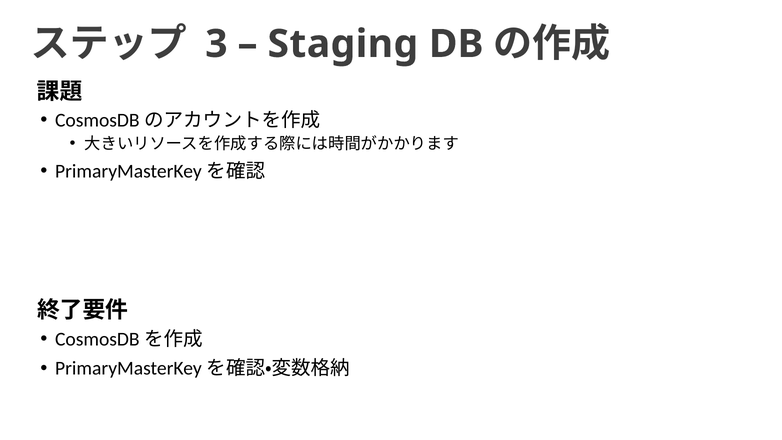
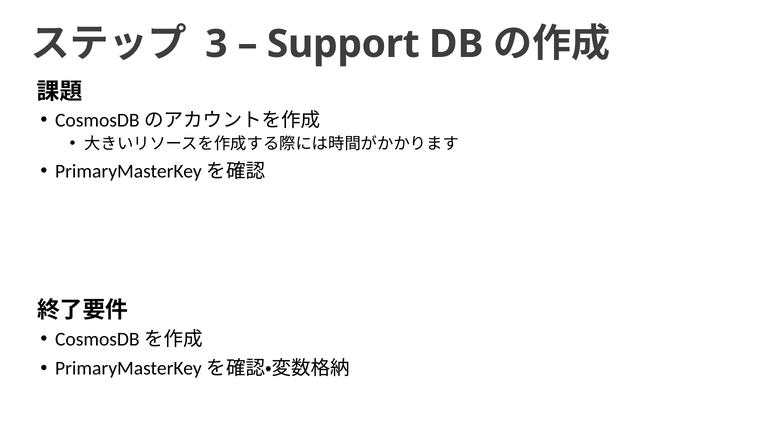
Staging: Staging -> Support (343, 44)
